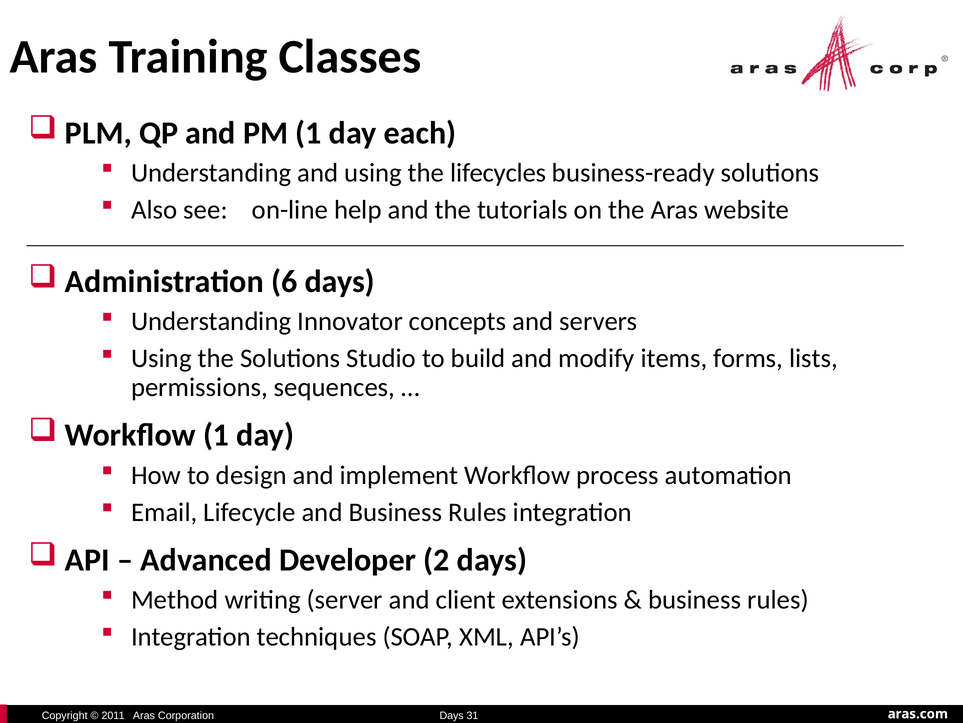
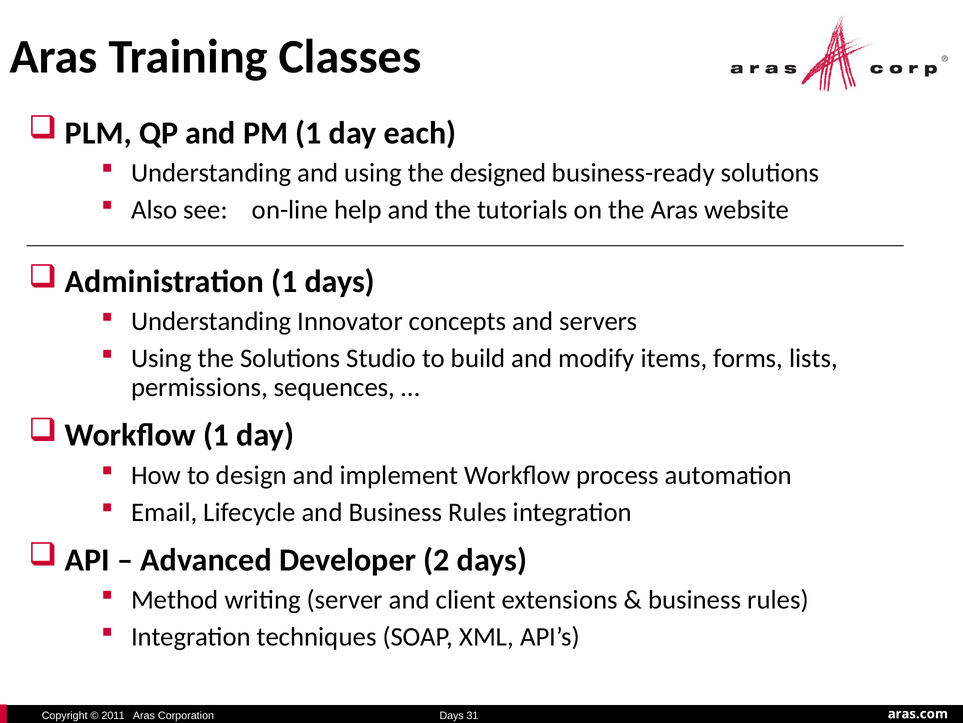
lifecycles: lifecycles -> designed (498, 173)
Administration 6: 6 -> 1 (284, 281)
